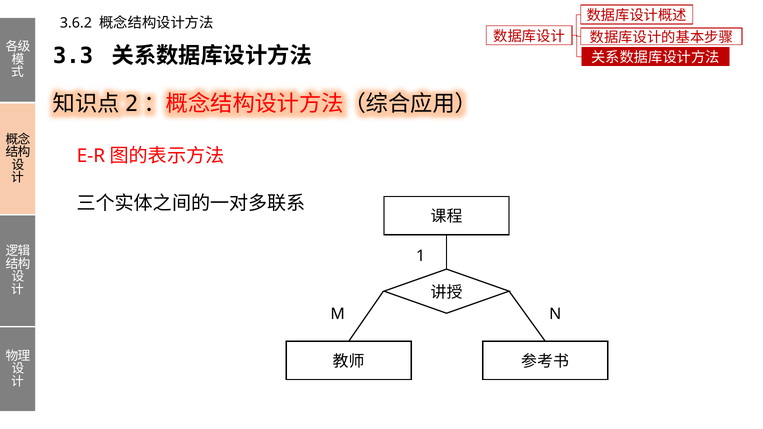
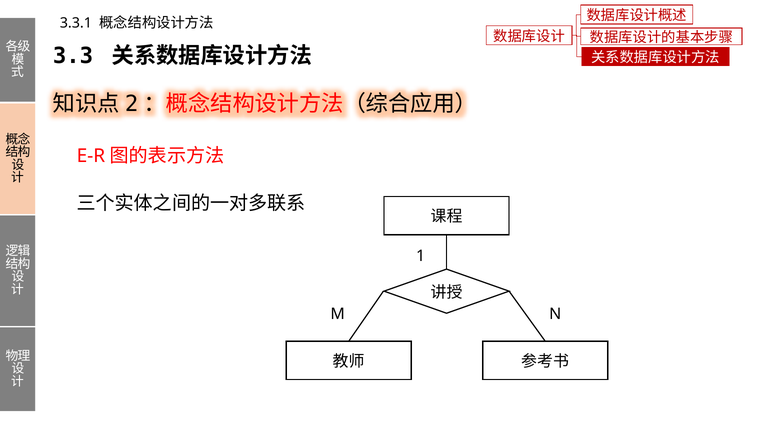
3.6.2: 3.6.2 -> 3.3.1 (76, 23)
